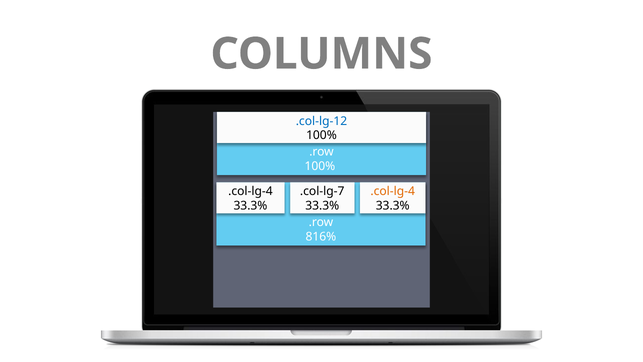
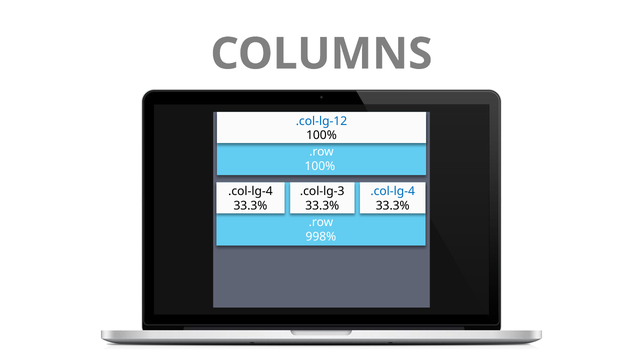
.col-lg-7: .col-lg-7 -> .col-lg-3 (322, 191)
.col-lg-4 colour: orange -> blue (393, 191)
816%: 816% -> 998% (321, 236)
